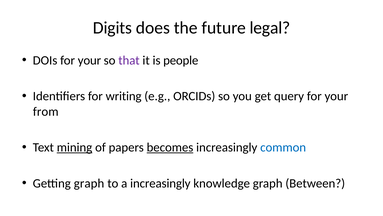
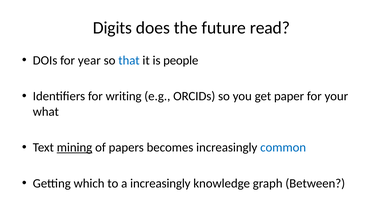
legal: legal -> read (270, 28)
DOIs for your: your -> year (89, 60)
that colour: purple -> blue (129, 60)
query: query -> paper (289, 96)
from: from -> what (46, 111)
becomes underline: present -> none (170, 147)
Getting graph: graph -> which (89, 183)
